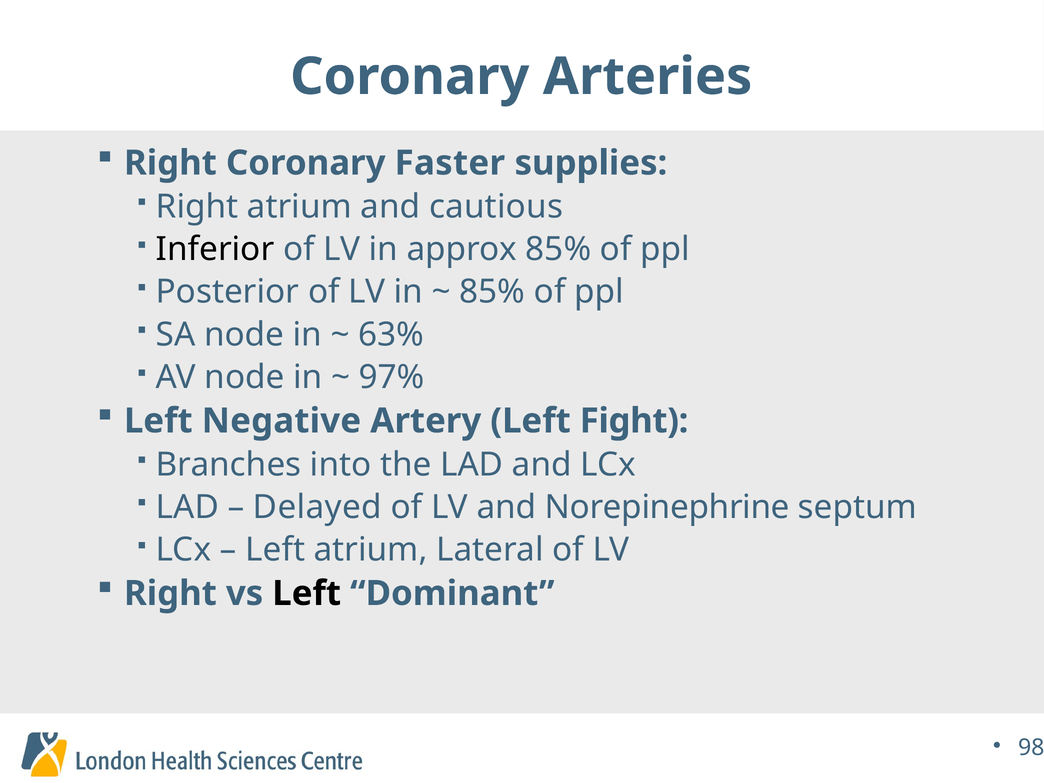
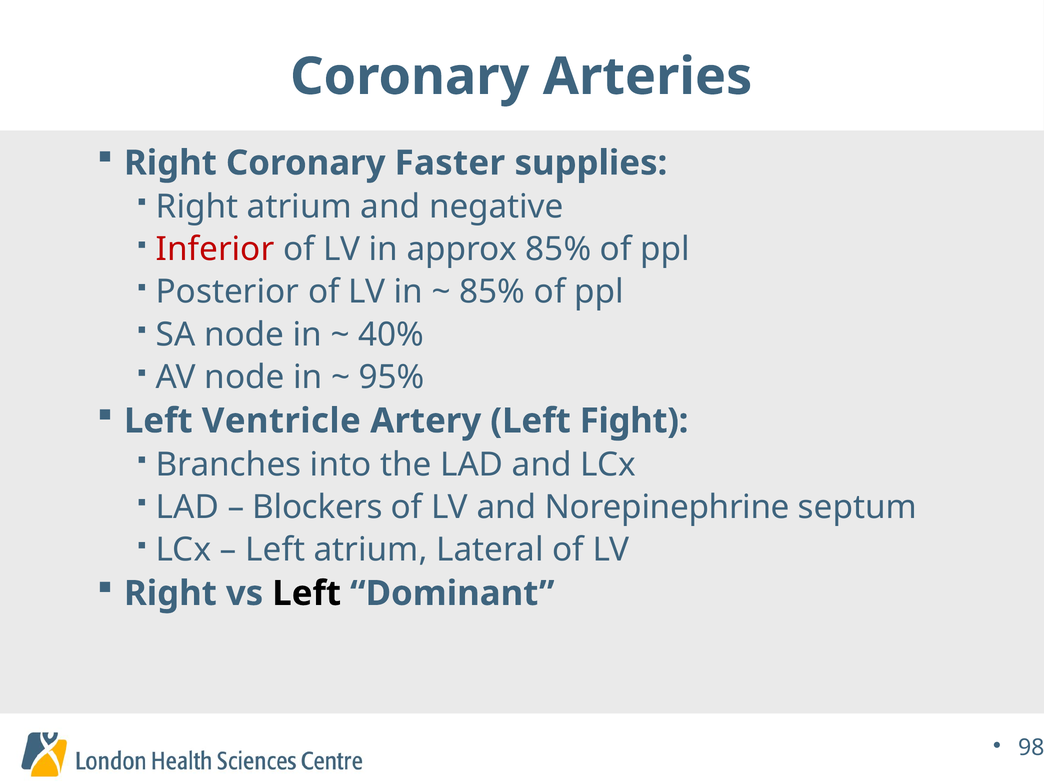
cautious: cautious -> negative (496, 207)
Inferior colour: black -> red (215, 249)
63%: 63% -> 40% (391, 335)
97%: 97% -> 95% (392, 377)
Negative: Negative -> Ventricle (281, 421)
Delayed: Delayed -> Blockers (318, 507)
